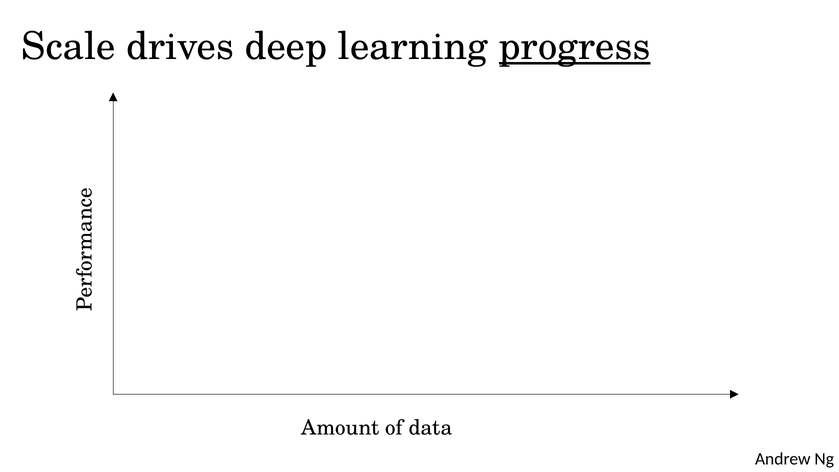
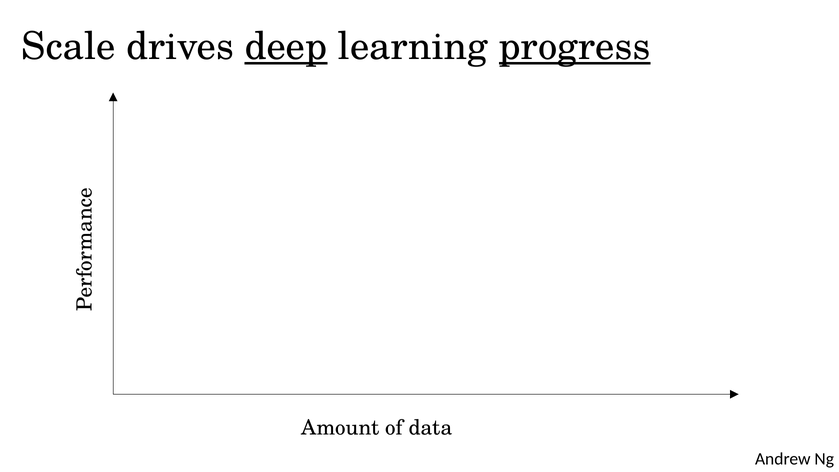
deep underline: none -> present (286, 47)
